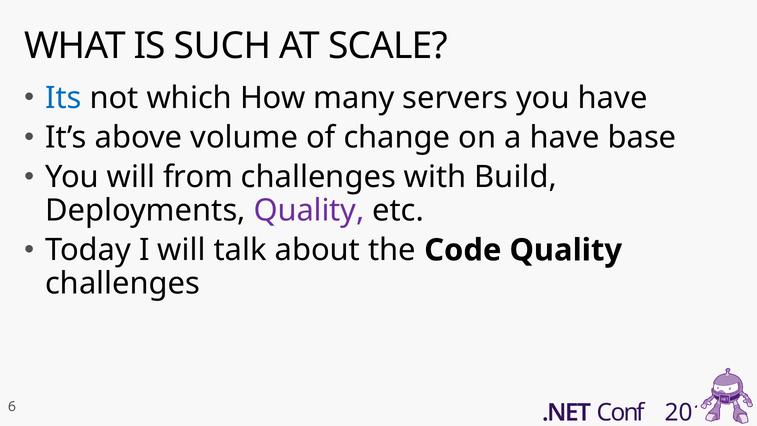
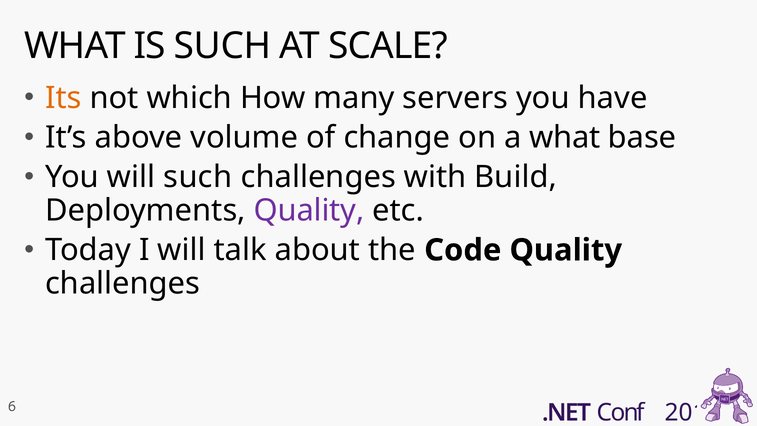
Its colour: blue -> orange (63, 98)
a have: have -> what (565, 138)
will from: from -> such (198, 177)
